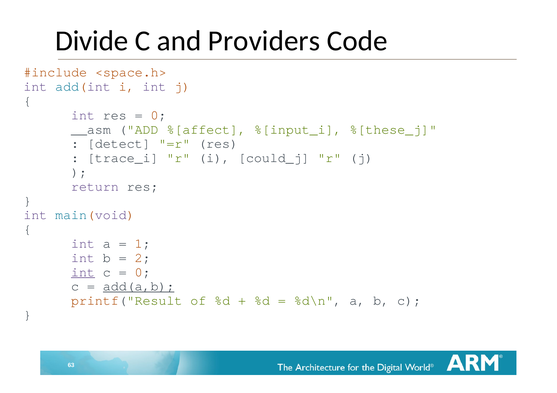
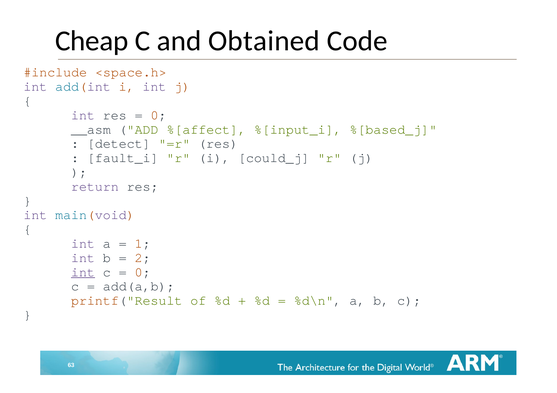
Divide: Divide -> Cheap (92, 41)
Providers: Providers -> Obtained (264, 41)
%[these_j: %[these_j -> %[based_j (393, 130)
trace_i: trace_i -> fault_i (123, 158)
add(a,b underline: present -> none (139, 287)
